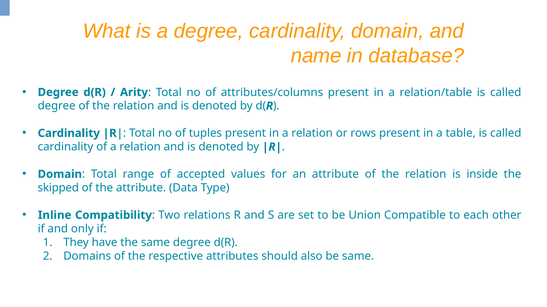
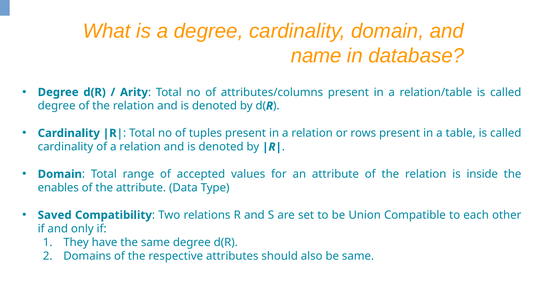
skipped: skipped -> enables (58, 188)
Inline: Inline -> Saved (55, 216)
